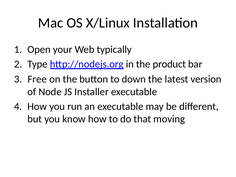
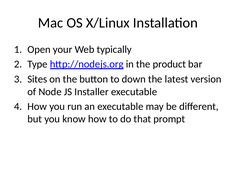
Free: Free -> Sites (37, 79)
moving: moving -> prompt (169, 119)
